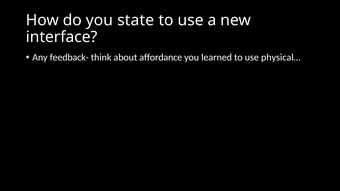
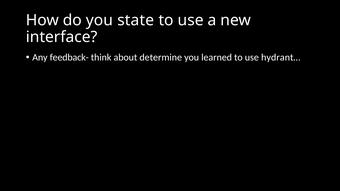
affordance: affordance -> determine (161, 57)
physical…: physical… -> hydrant… (281, 57)
